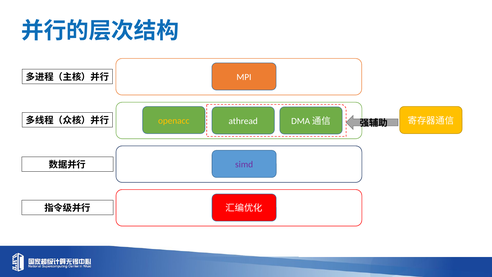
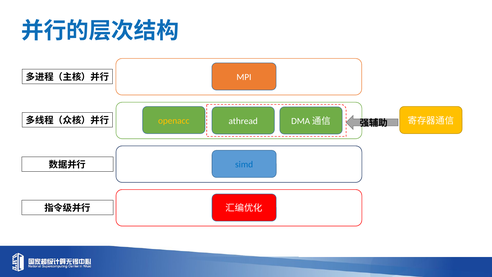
simd colour: purple -> blue (244, 164)
